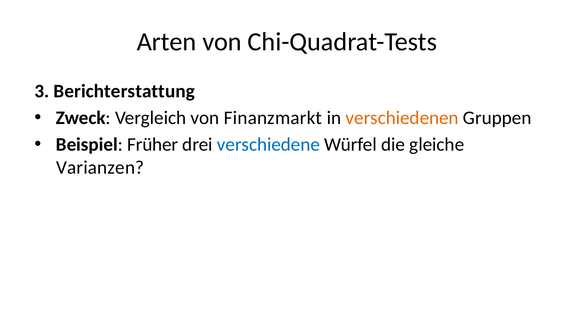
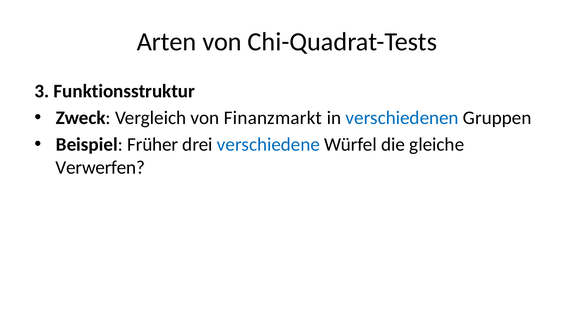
Berichterstattung: Berichterstattung -> Funktionsstruktur (124, 91)
verschiedenen colour: orange -> blue (402, 118)
Varianzen: Varianzen -> Verwerfen (100, 168)
